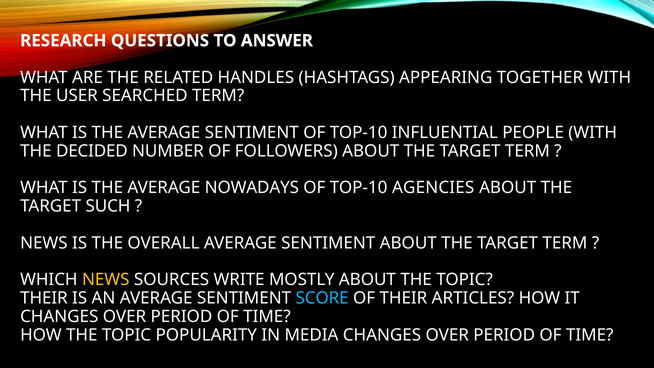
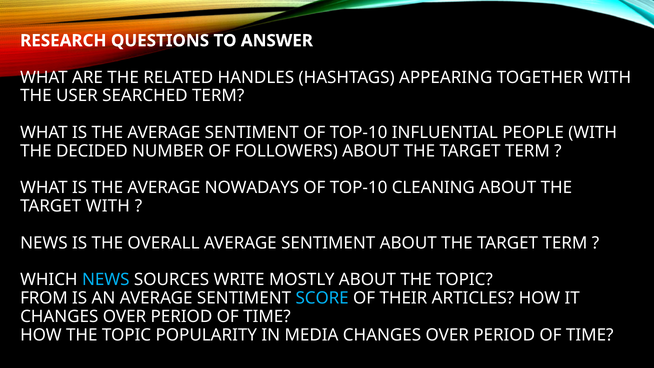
AGENCIES: AGENCIES -> CLEANING (433, 188)
TARGET SUCH: SUCH -> WITH (108, 206)
NEWS colour: yellow -> light blue (106, 280)
THEIR: THEIR -> FROM (44, 298)
